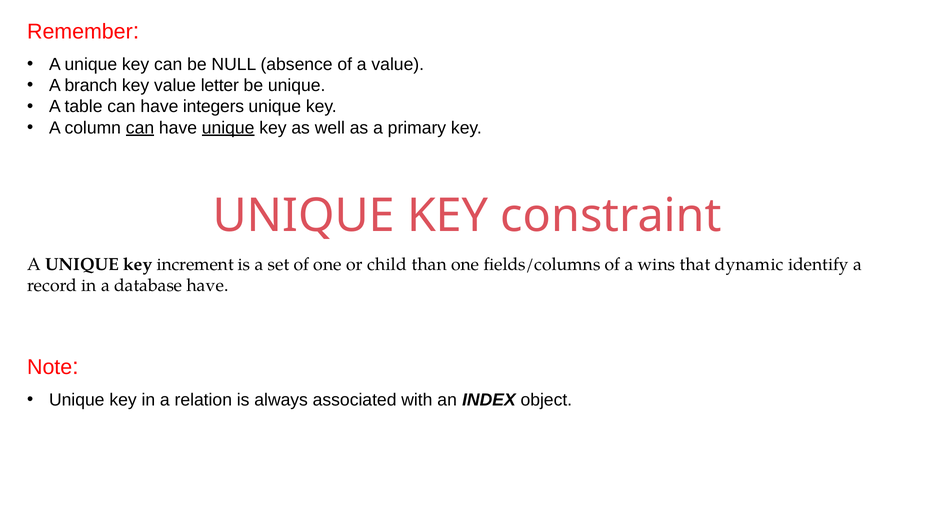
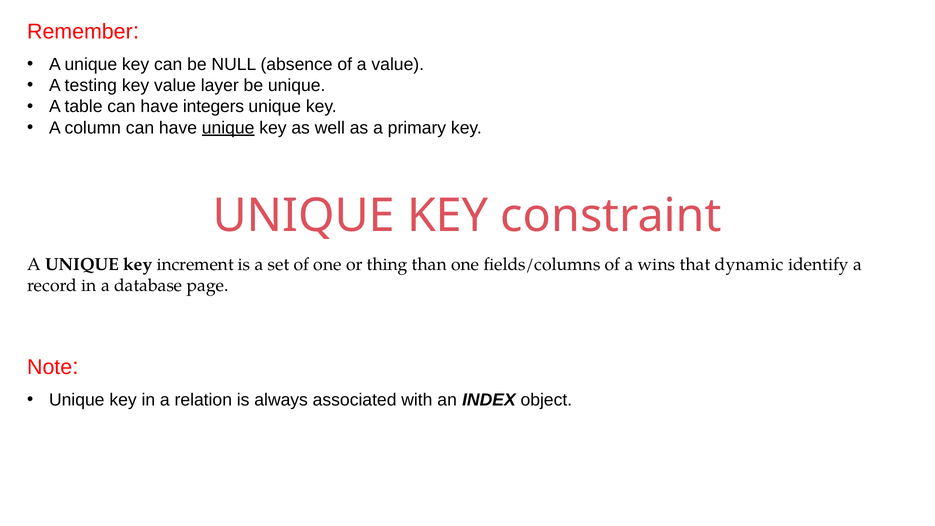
branch: branch -> testing (91, 86)
letter: letter -> layer (220, 86)
can underline: present -> none (140, 128)
child: child -> thing (387, 264)
database have: have -> page (208, 285)
